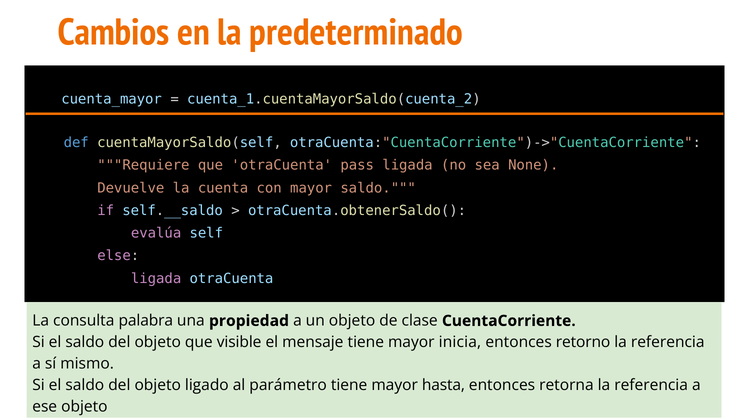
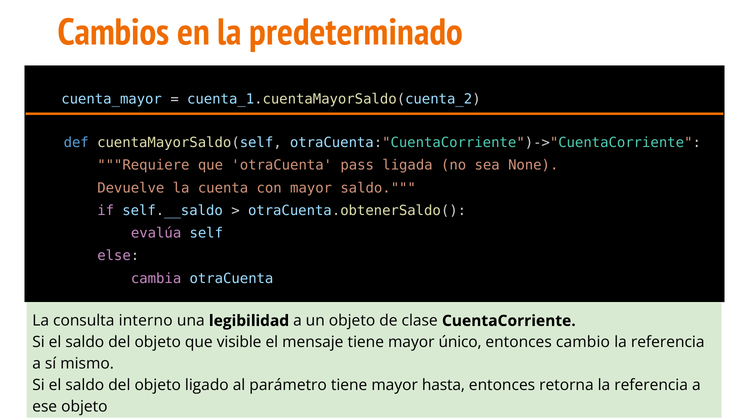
ligada: ligada -> cambia (156, 279)
palabra: palabra -> interno (146, 321)
propiedad: propiedad -> legibilidad (249, 321)
inicia: inicia -> único (460, 342)
retorno: retorno -> cambio (583, 342)
